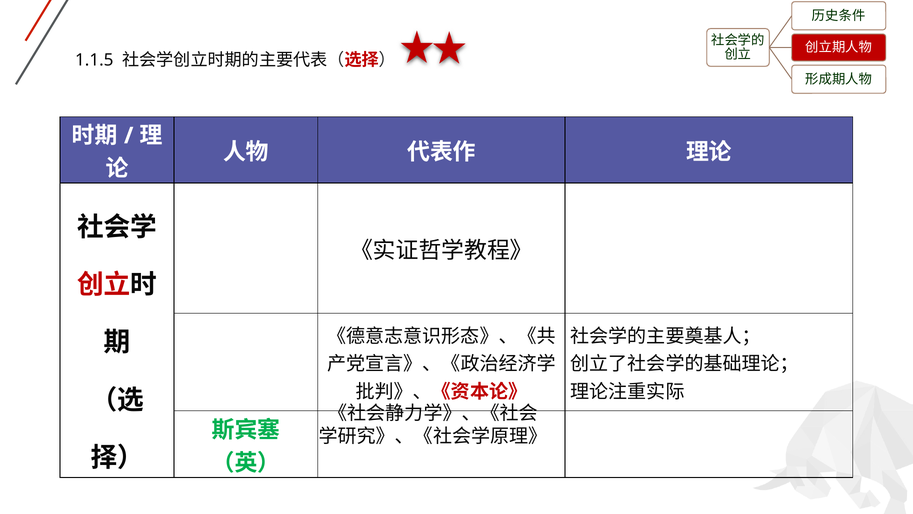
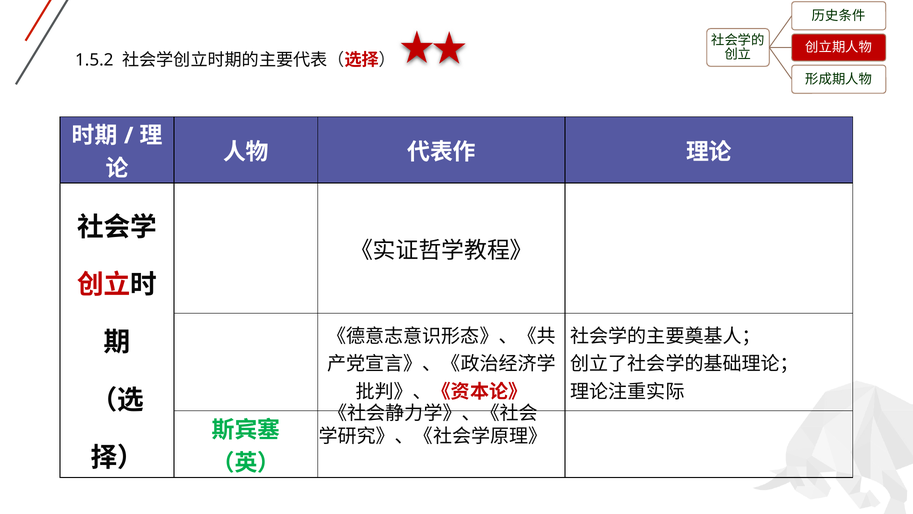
1.1.5: 1.1.5 -> 1.5.2 (94, 60)
